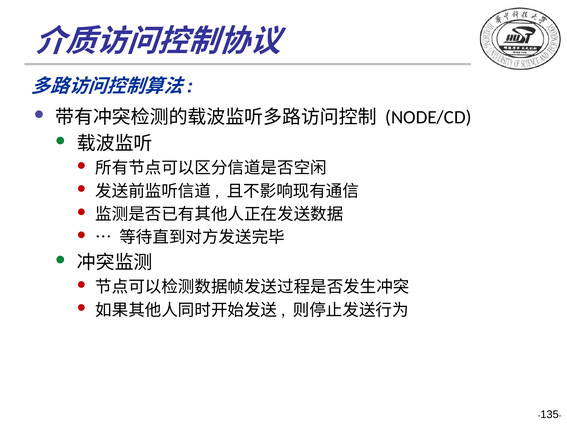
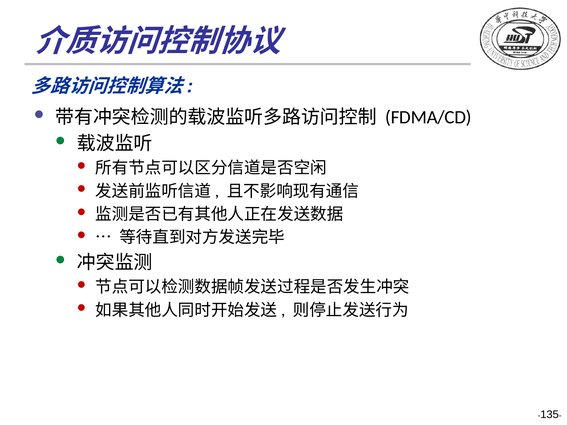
NODE/CD: NODE/CD -> FDMA/CD (428, 117)
